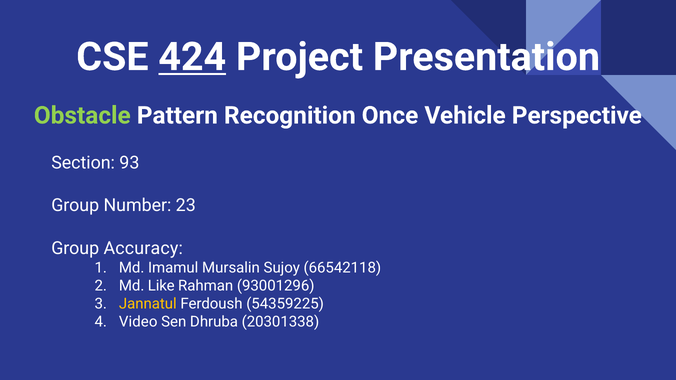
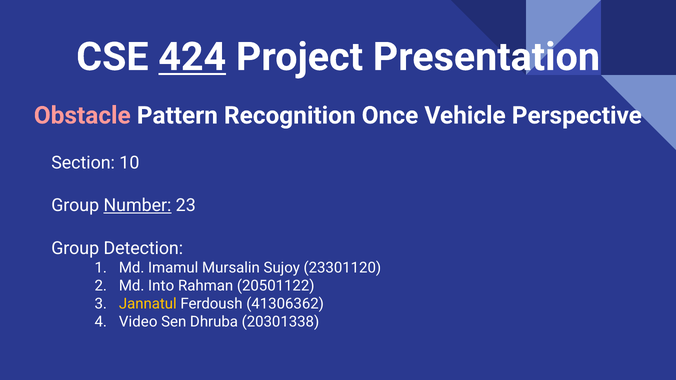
Obstacle colour: light green -> pink (82, 116)
93: 93 -> 10 (129, 163)
Number underline: none -> present (137, 206)
Accuracy: Accuracy -> Detection (143, 248)
66542118: 66542118 -> 23301120 (342, 268)
Like: Like -> Into (161, 286)
93001296: 93001296 -> 20501122 (276, 286)
54359225: 54359225 -> 41306362 (285, 304)
